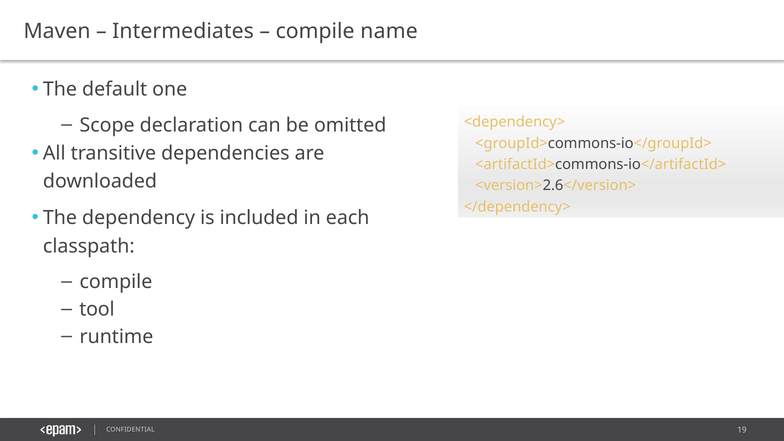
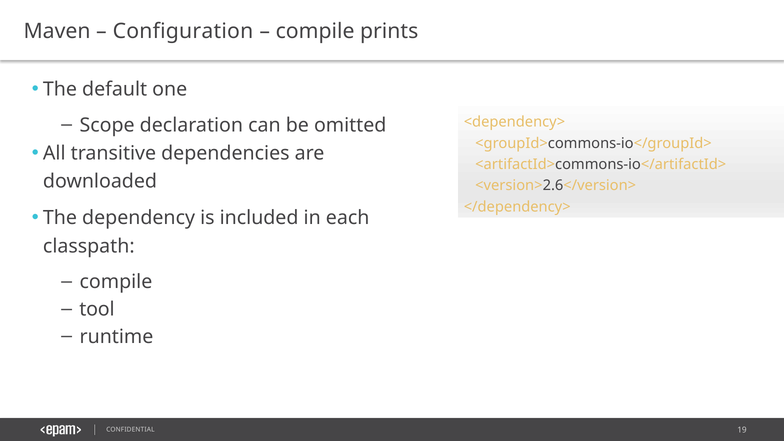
Intermediates: Intermediates -> Configuration (183, 31)
name: name -> prints (389, 31)
